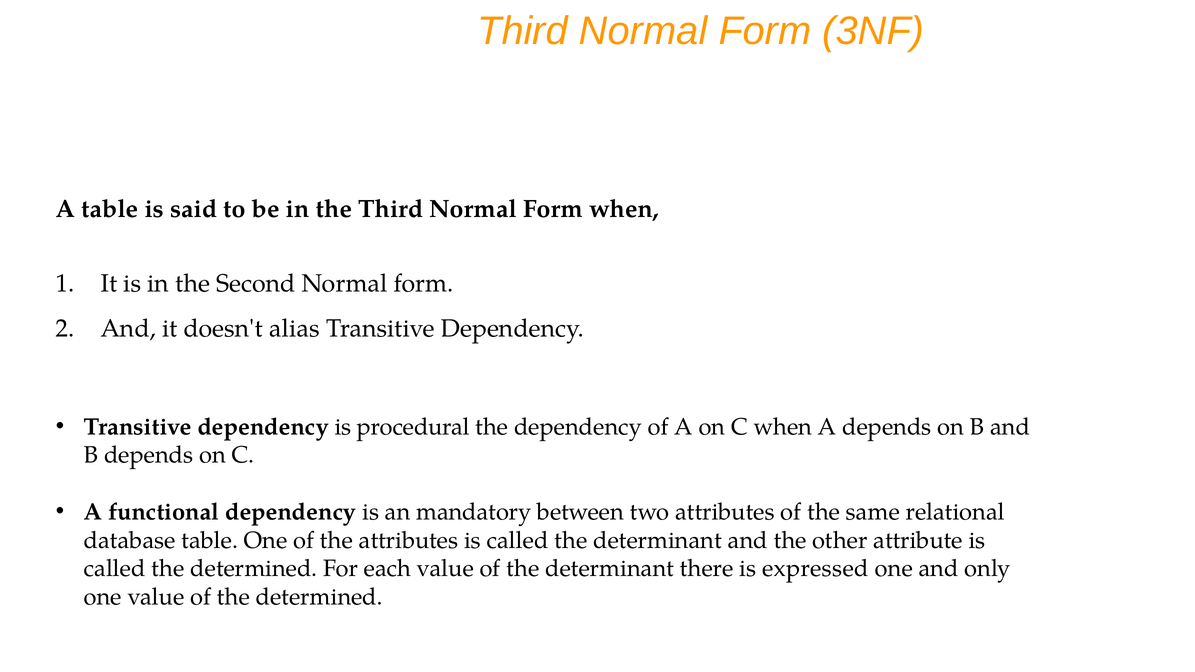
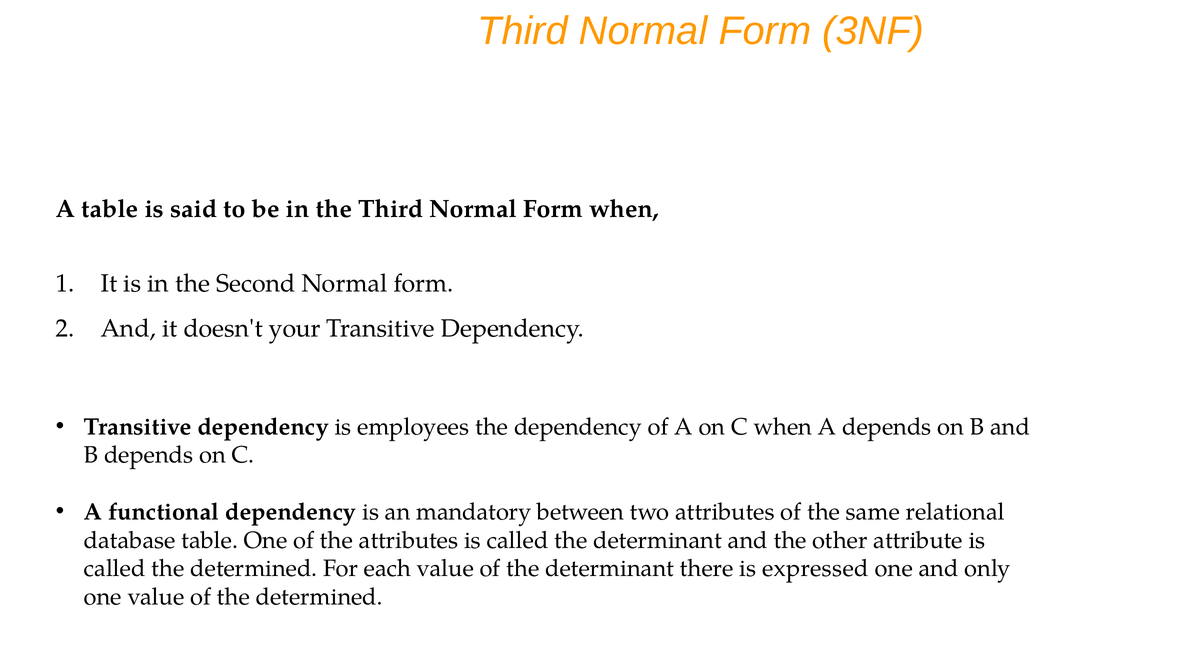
alias: alias -> your (295, 328)
procedural: procedural -> employees (413, 427)
